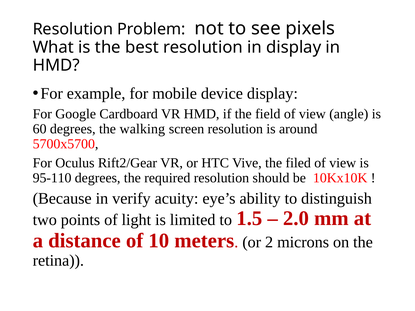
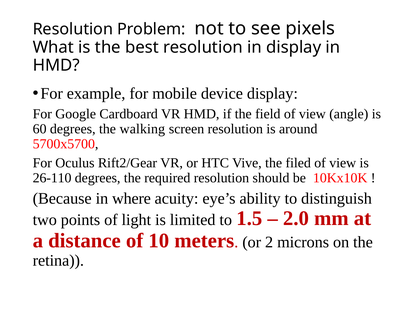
95-110: 95-110 -> 26-110 (52, 178)
verify: verify -> where (131, 199)
